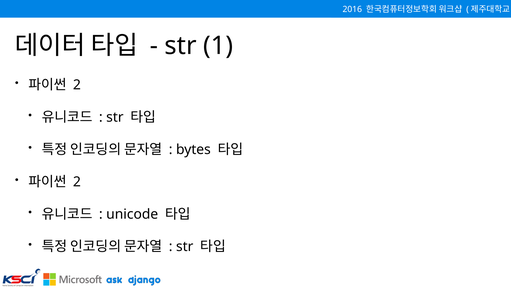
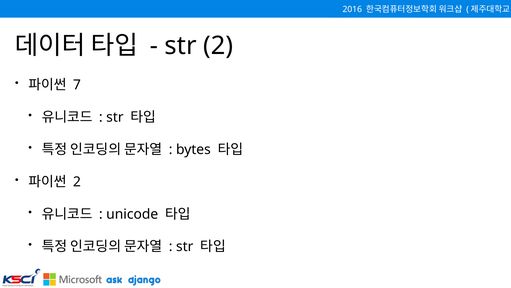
str 1: 1 -> 2 (218, 46)
2: 2 -> 7 (77, 85)
